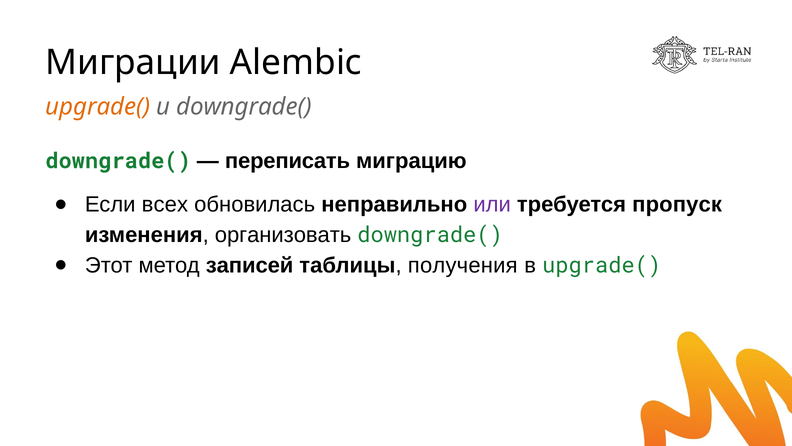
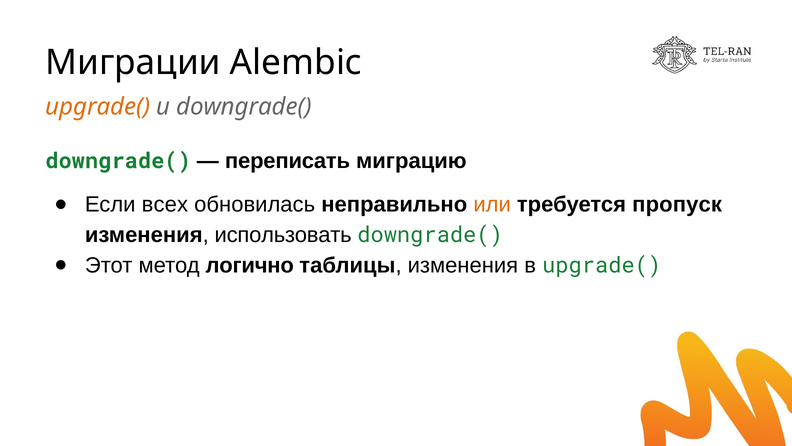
или colour: purple -> orange (492, 204)
организовать: организовать -> использовать (283, 235)
записей: записей -> логично (250, 265)
таблицы получения: получения -> изменения (463, 265)
